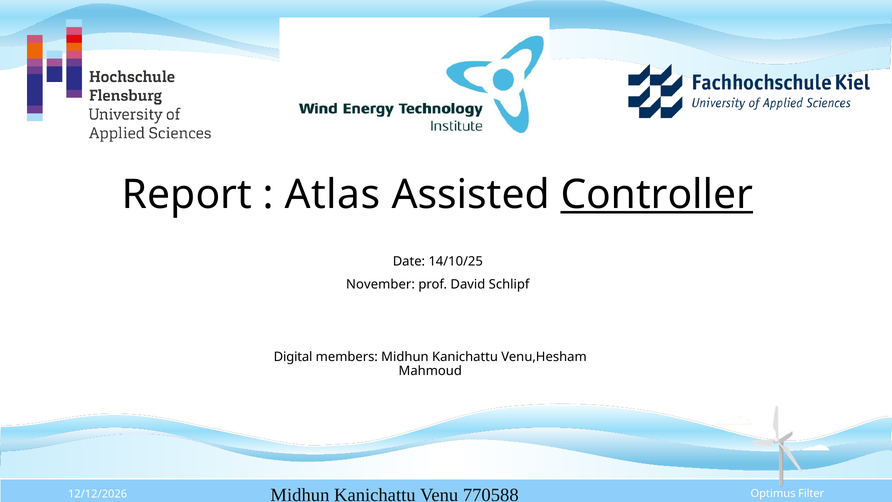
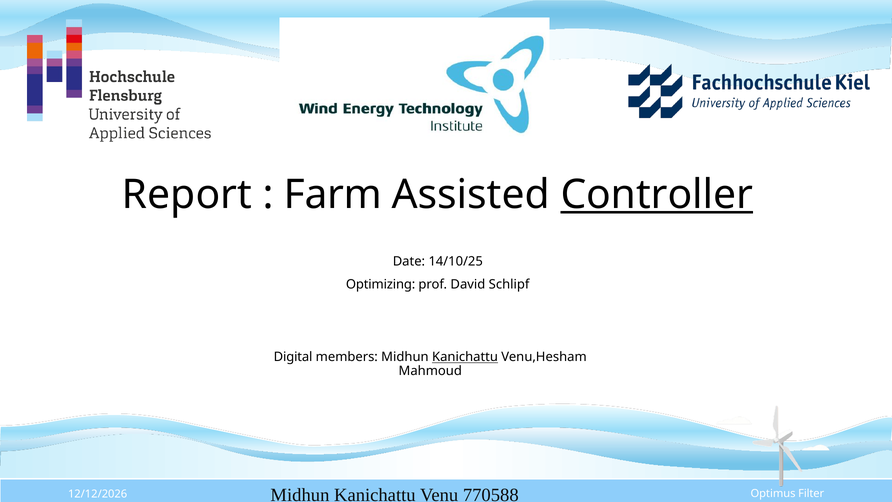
Atlas: Atlas -> Farm (333, 195)
November: November -> Optimizing (381, 285)
Kanichattu underline: none -> present (465, 357)
